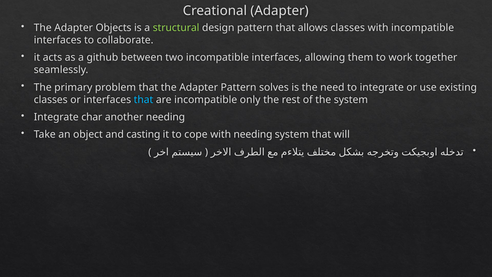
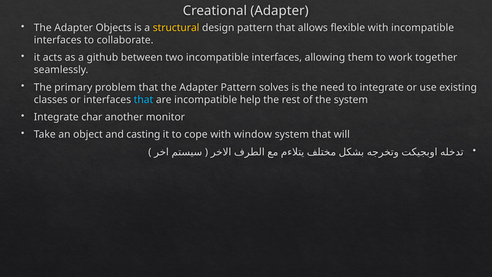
structural colour: light green -> yellow (176, 28)
allows classes: classes -> flexible (348, 28)
only: only -> help (250, 100)
another needing: needing -> monitor (165, 117)
with needing: needing -> window (253, 134)
